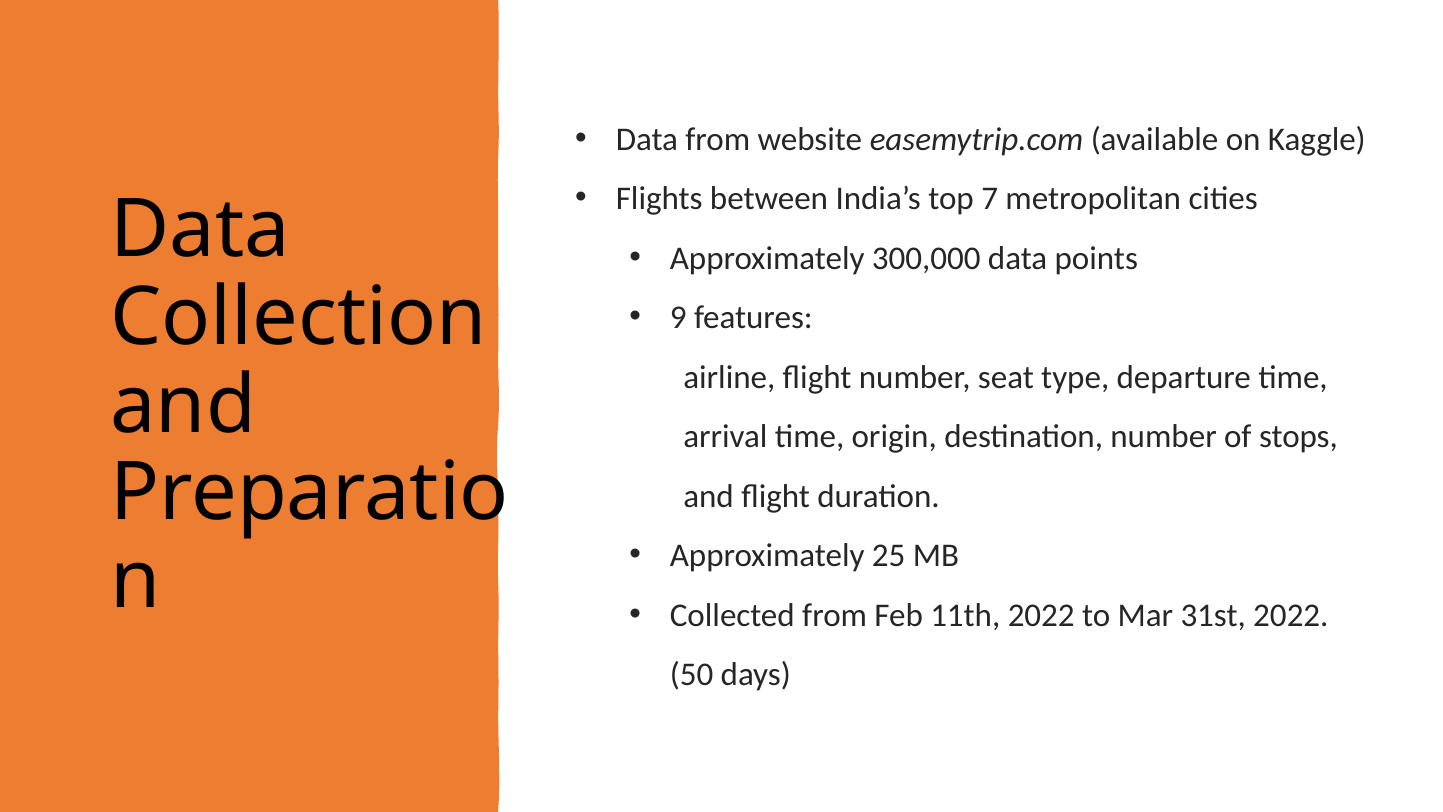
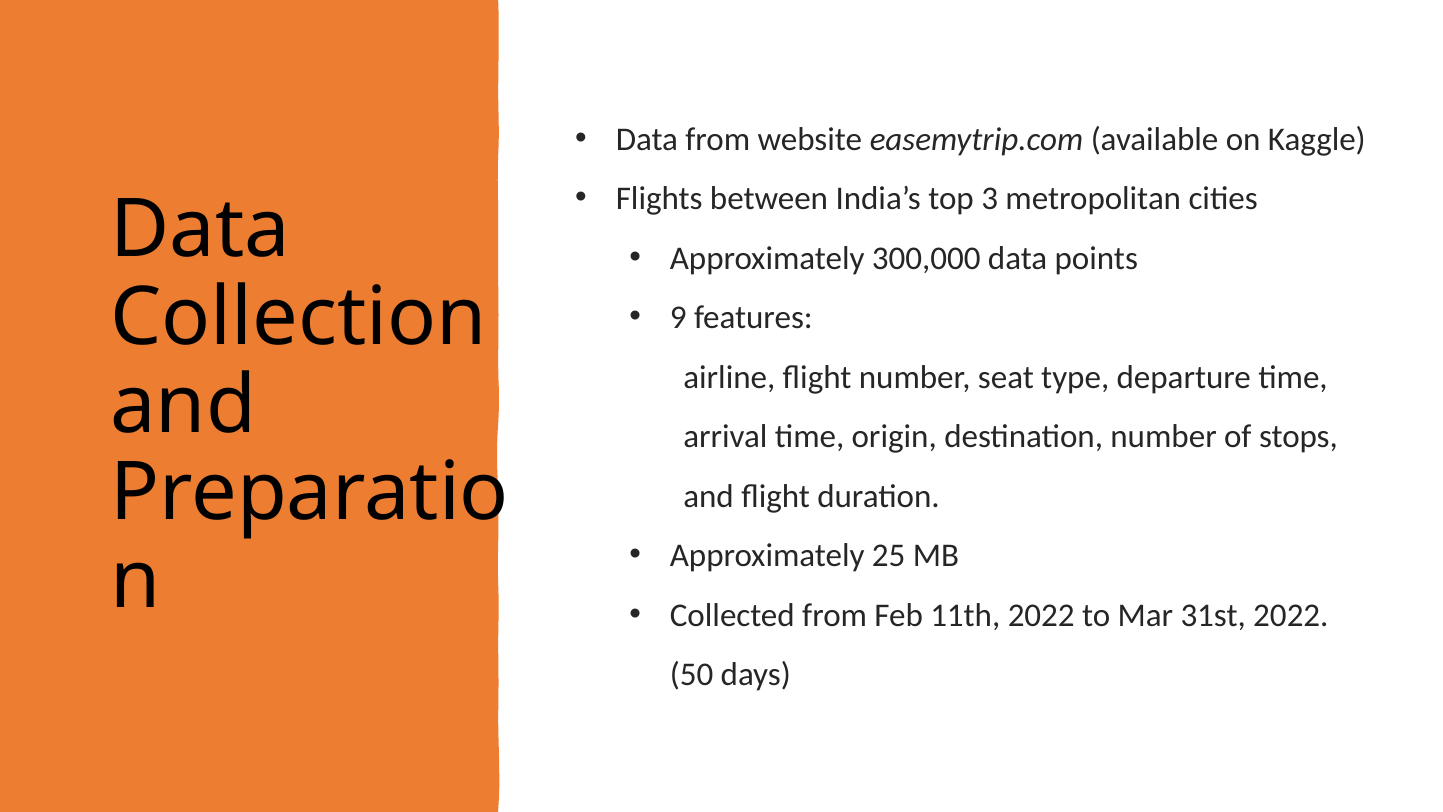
7: 7 -> 3 (990, 199)
